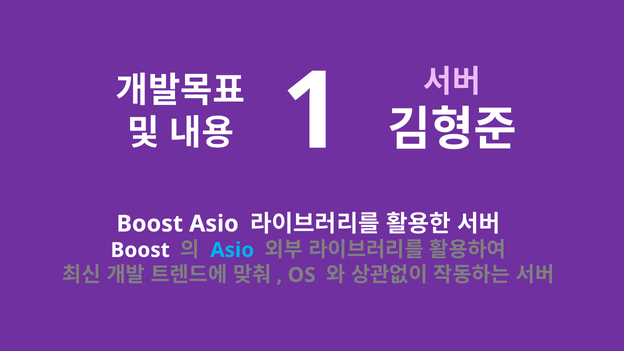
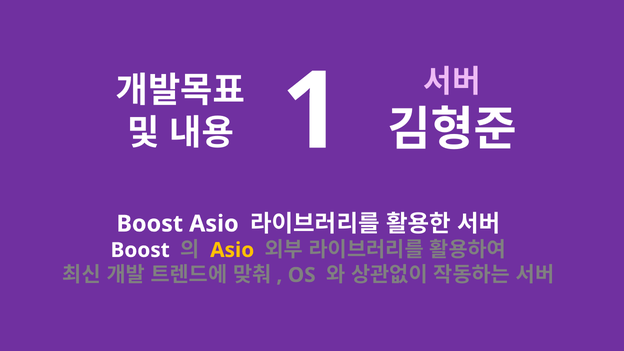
Asio colour: light blue -> yellow (232, 250)
